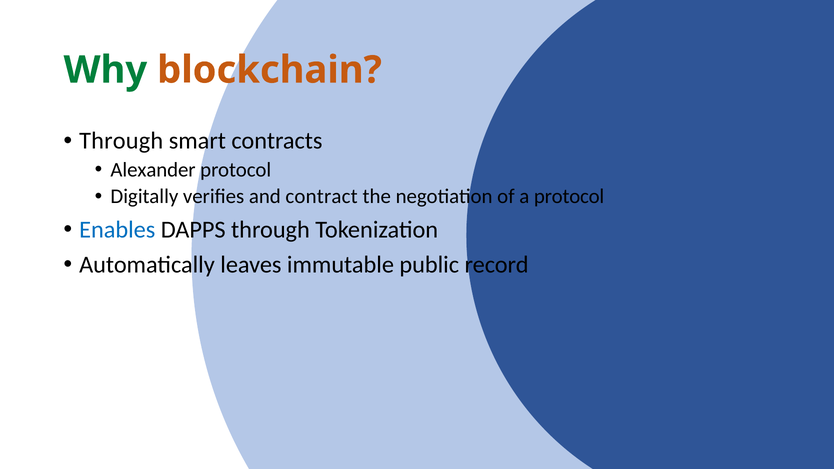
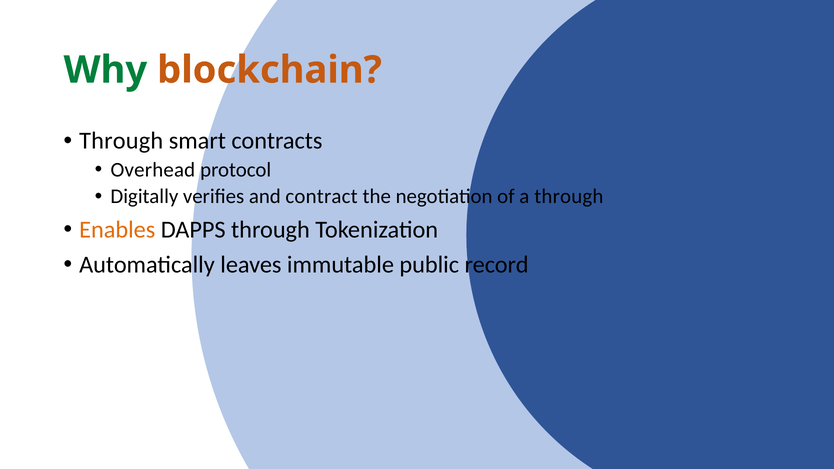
Alexander: Alexander -> Overhead (153, 170)
a protocol: protocol -> through (569, 197)
Enables colour: blue -> orange (117, 230)
